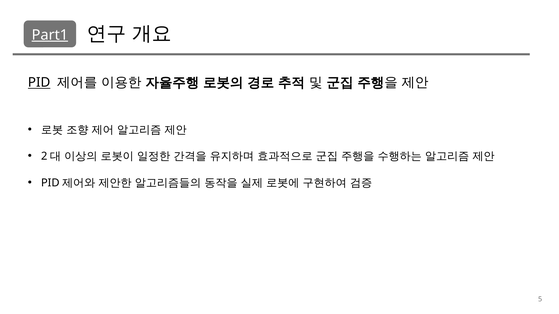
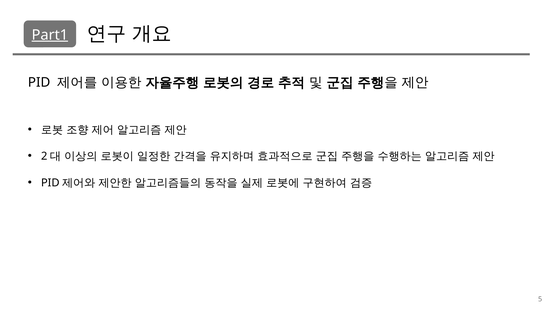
PID underline: present -> none (39, 83)
